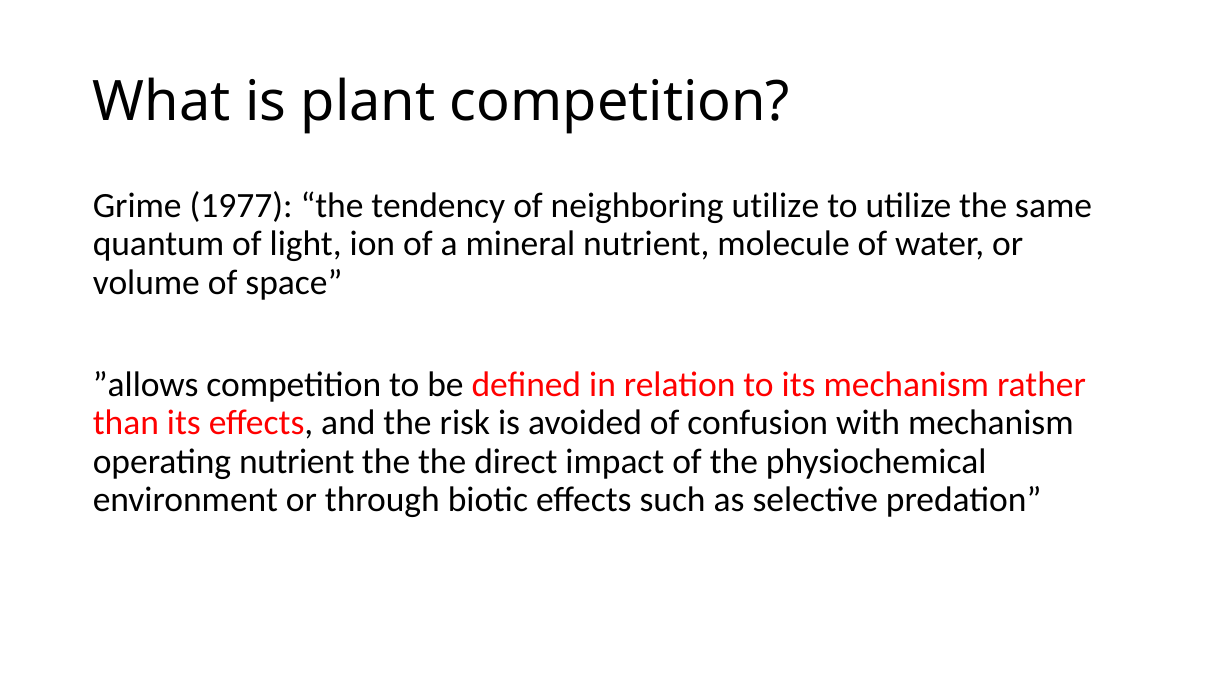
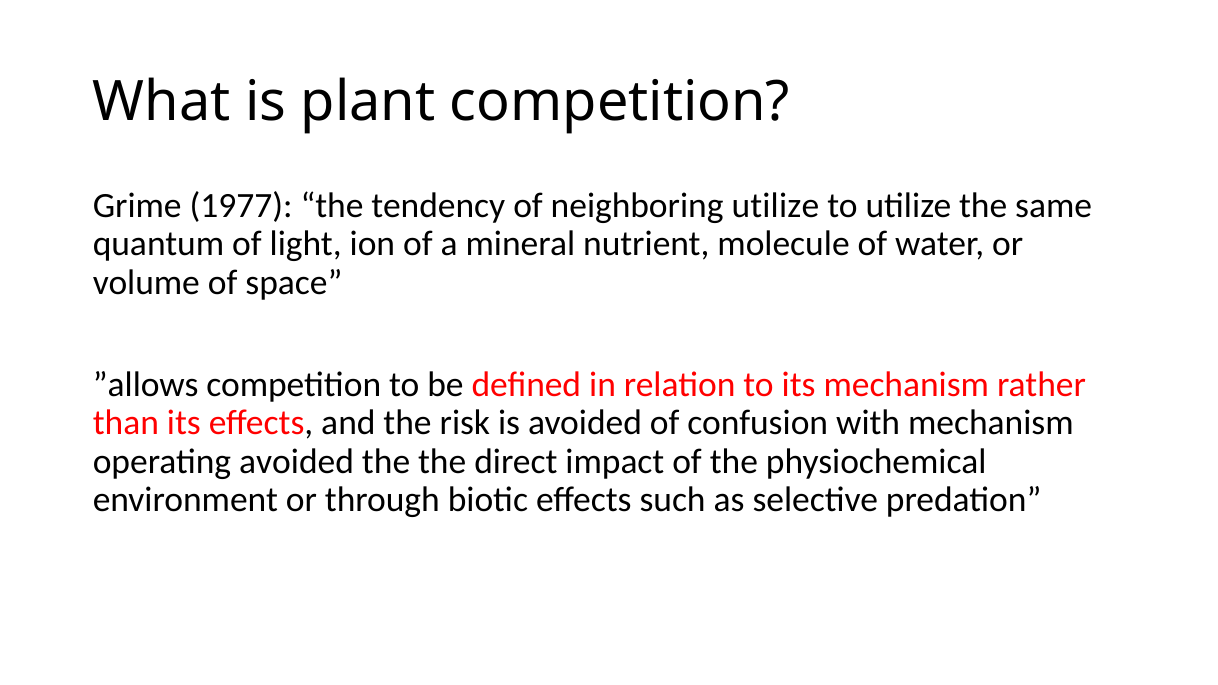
operating nutrient: nutrient -> avoided (297, 462)
